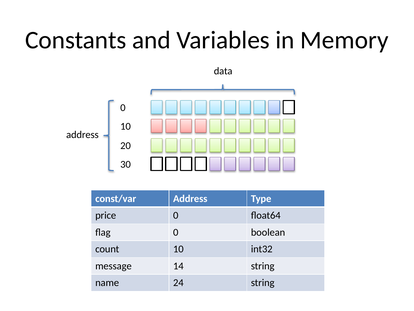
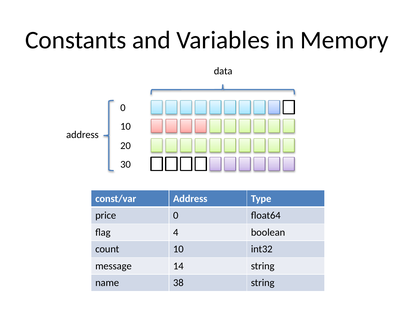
flag 0: 0 -> 4 (176, 232)
24: 24 -> 38 (178, 282)
